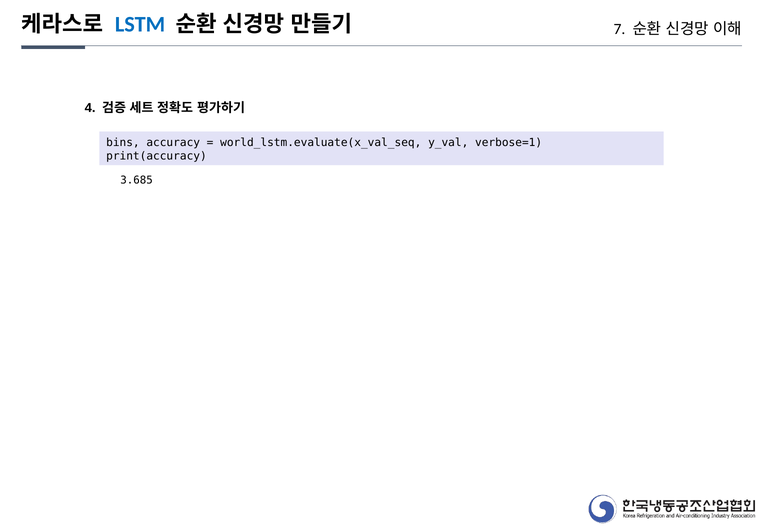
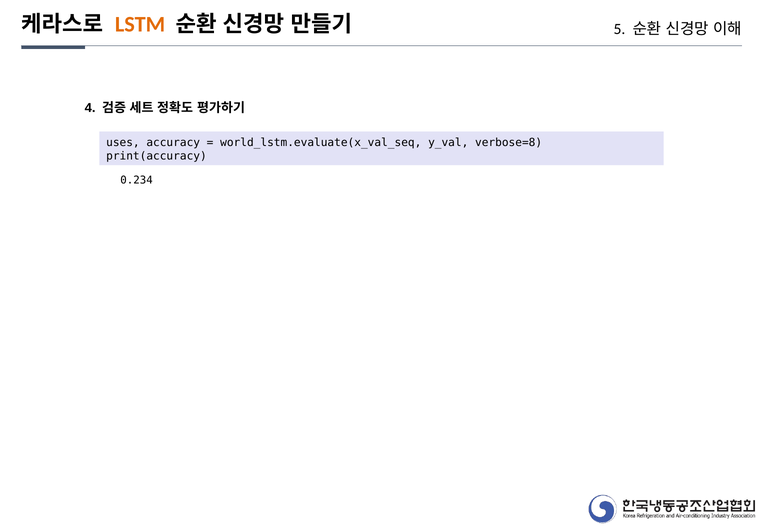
LSTM colour: blue -> orange (140, 25)
7: 7 -> 5 (619, 29)
bins: bins -> uses (123, 143)
verbose=1: verbose=1 -> verbose=8 (509, 143)
3.685: 3.685 -> 0.234 (137, 180)
